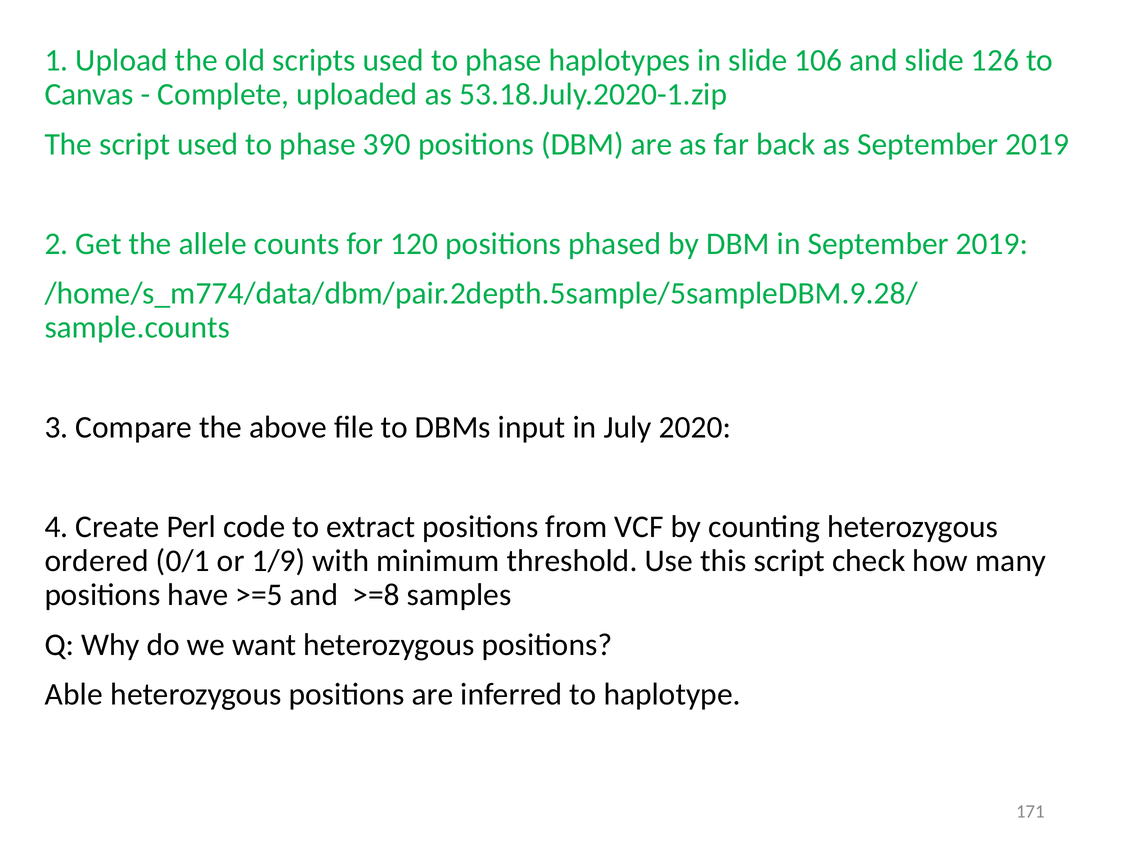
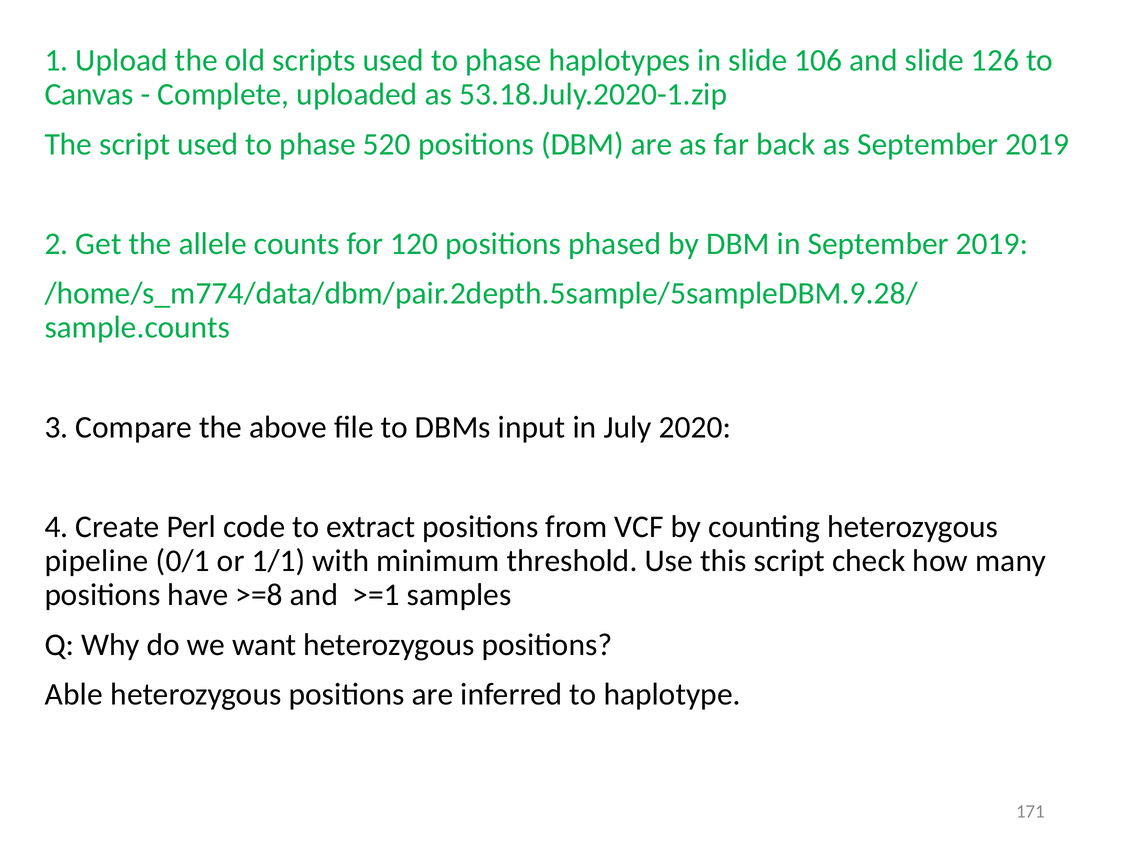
390: 390 -> 520 (387, 144)
ordered: ordered -> pipeline (97, 561)
1/9: 1/9 -> 1/1 (278, 561)
>=5: >=5 -> >=8 (259, 595)
>=8: >=8 -> >=1 (376, 595)
